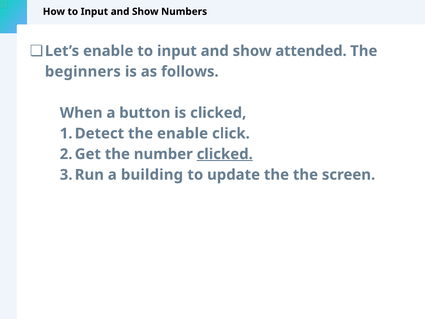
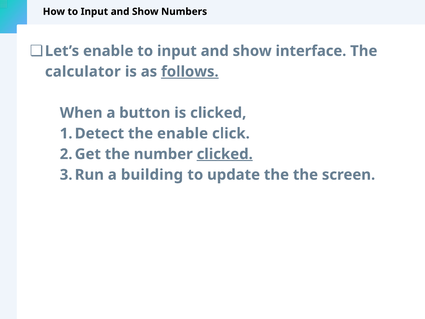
attended: attended -> interface (311, 51)
beginners: beginners -> calculator (83, 72)
follows underline: none -> present (190, 72)
